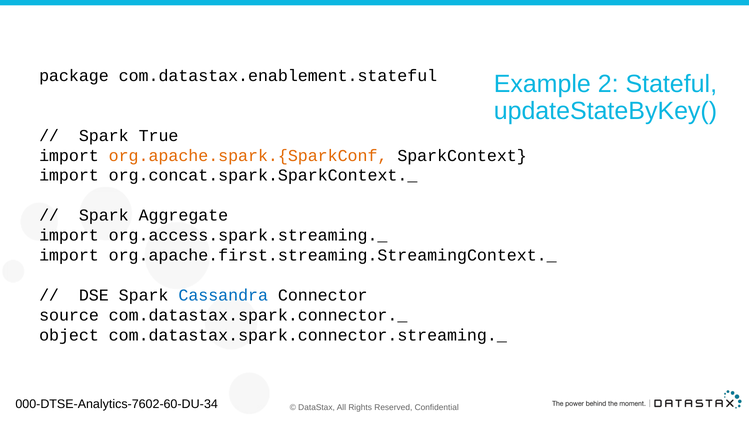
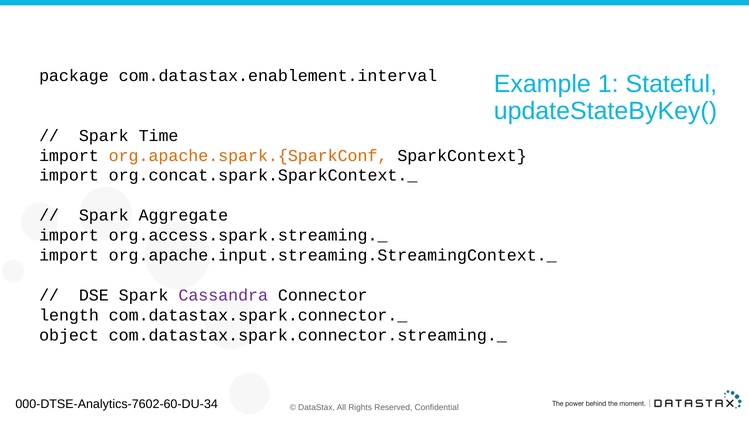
com.datastax.enablement.stateful: com.datastax.enablement.stateful -> com.datastax.enablement.interval (278, 76)
2: 2 -> 1 (608, 84)
True: True -> Time (159, 136)
org.apache.first.streaming.StreamingContext._: org.apache.first.streaming.StreamingContext._ -> org.apache.input.streaming.StreamingContext._ (333, 255)
Cassandra colour: blue -> purple (223, 295)
source: source -> length (69, 315)
